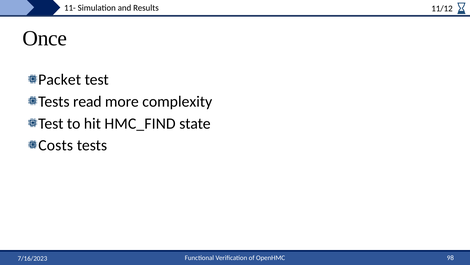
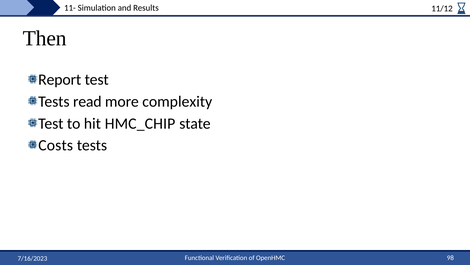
Once: Once -> Then (45, 38)
Packet: Packet -> Report (60, 80)
HMC_FIND: HMC_FIND -> HMC_CHIP (140, 123)
